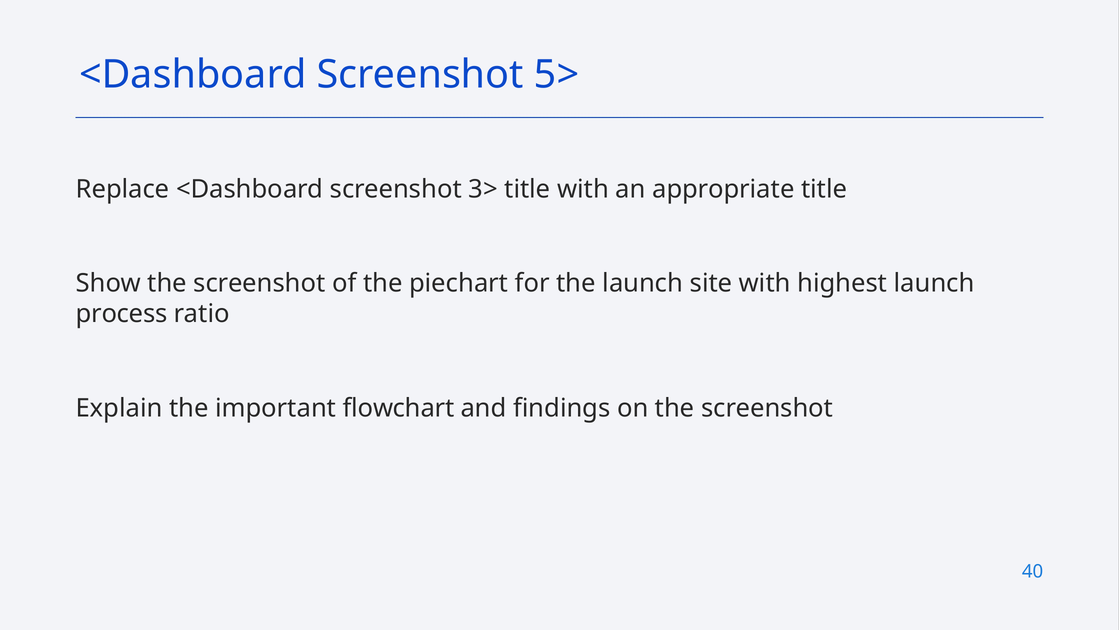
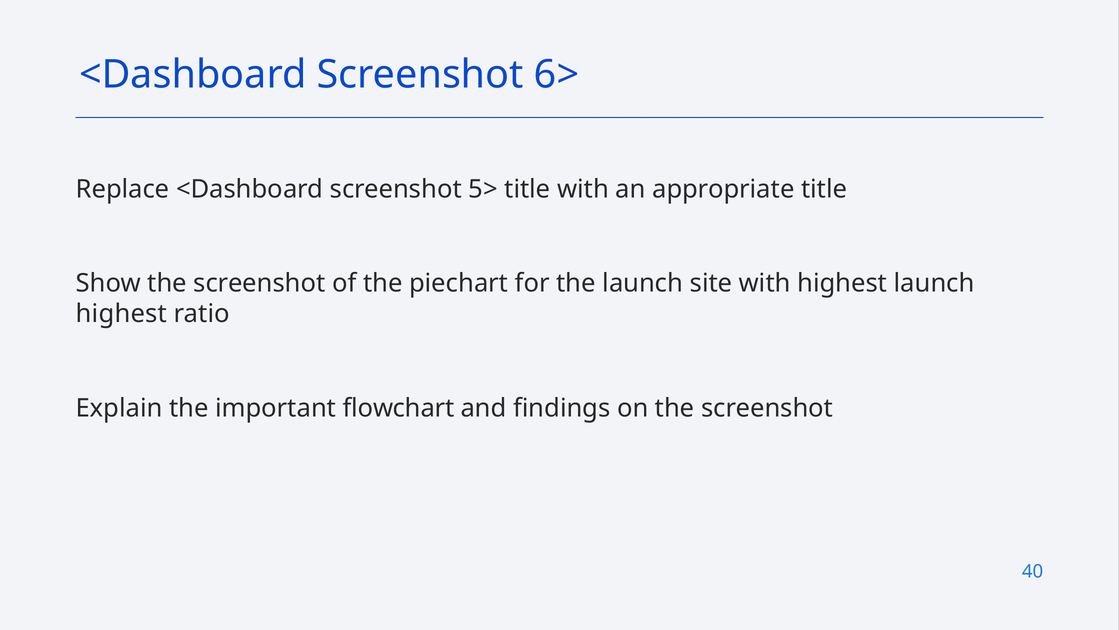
5>: 5> -> 6> (557, 75)
3>: 3> -> 5> (483, 189)
process: process -> highest (121, 314)
